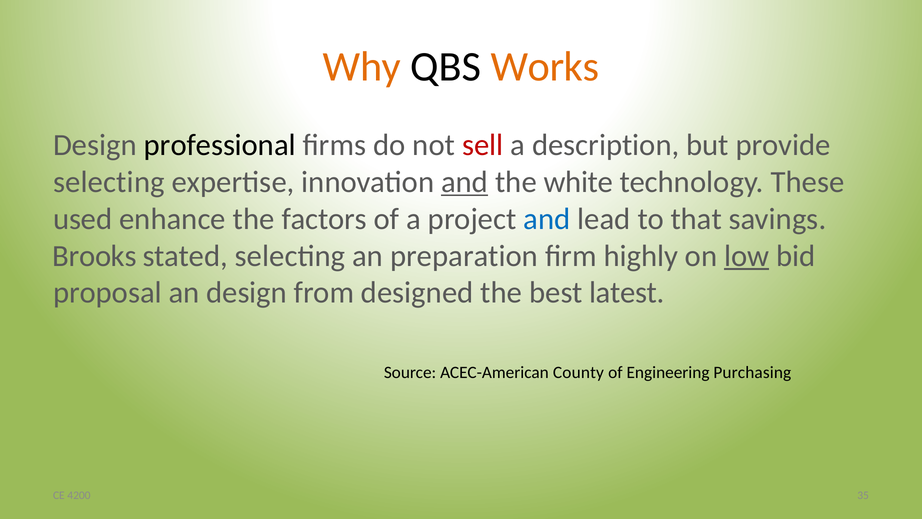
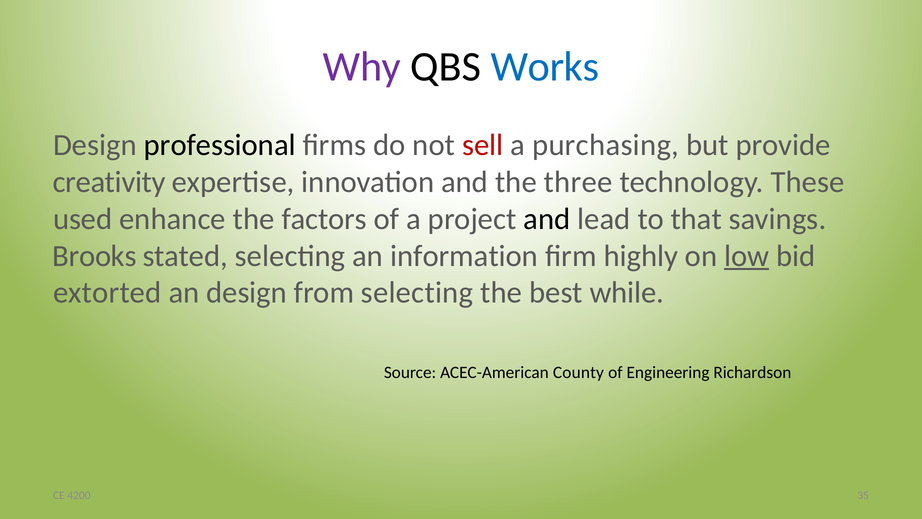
Why colour: orange -> purple (362, 67)
Works colour: orange -> blue (545, 67)
description: description -> purchasing (606, 145)
selecting: selecting -> creativity (109, 182)
and underline: present -> none (465, 182)
white: white -> three (578, 182)
and colour: blue -> black (547, 219)
preparation: preparation -> information (464, 256)
proposal: proposal -> extorted (107, 293)
from designed: designed -> selecting (417, 293)
latest: latest -> while (627, 293)
Purchasing: Purchasing -> Richardson (752, 372)
